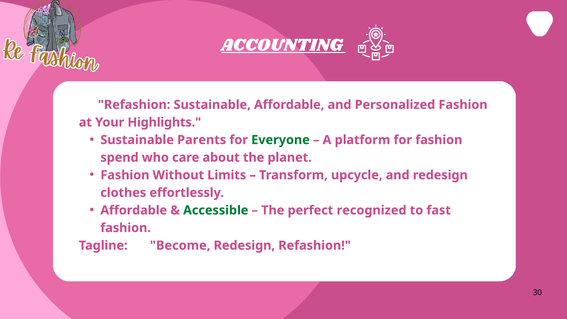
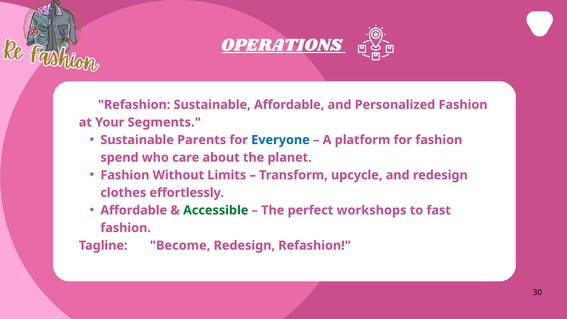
ACCOUNTING: ACCOUNTING -> OPERATIONS (282, 45)
Highlights: Highlights -> Segments (164, 122)
Everyone colour: green -> blue (280, 140)
recognized: recognized -> workshops (372, 210)
